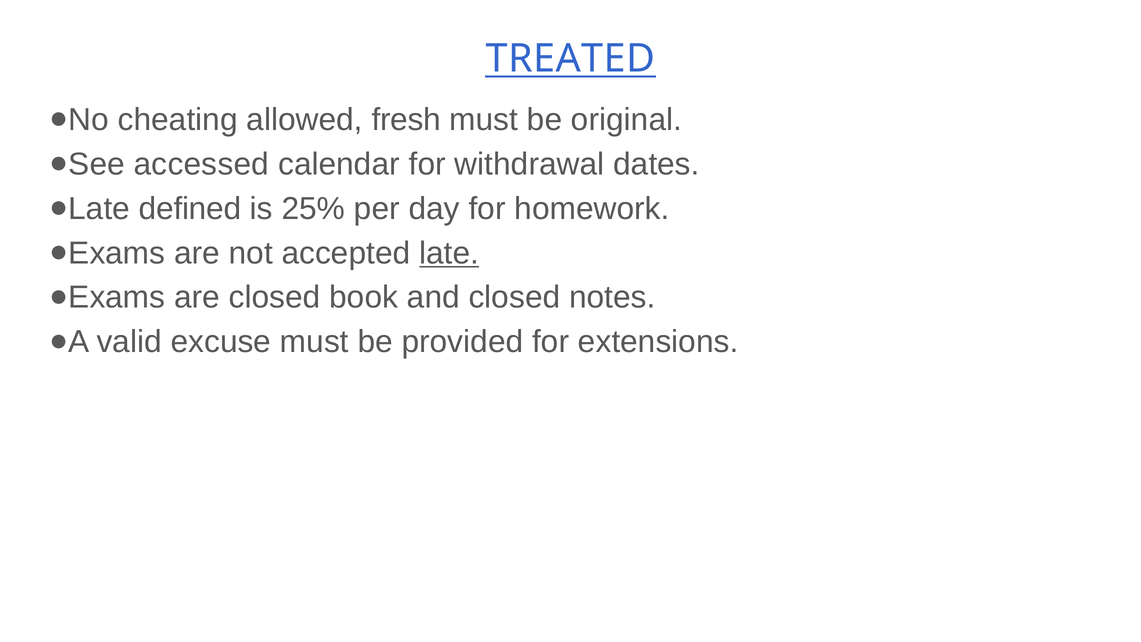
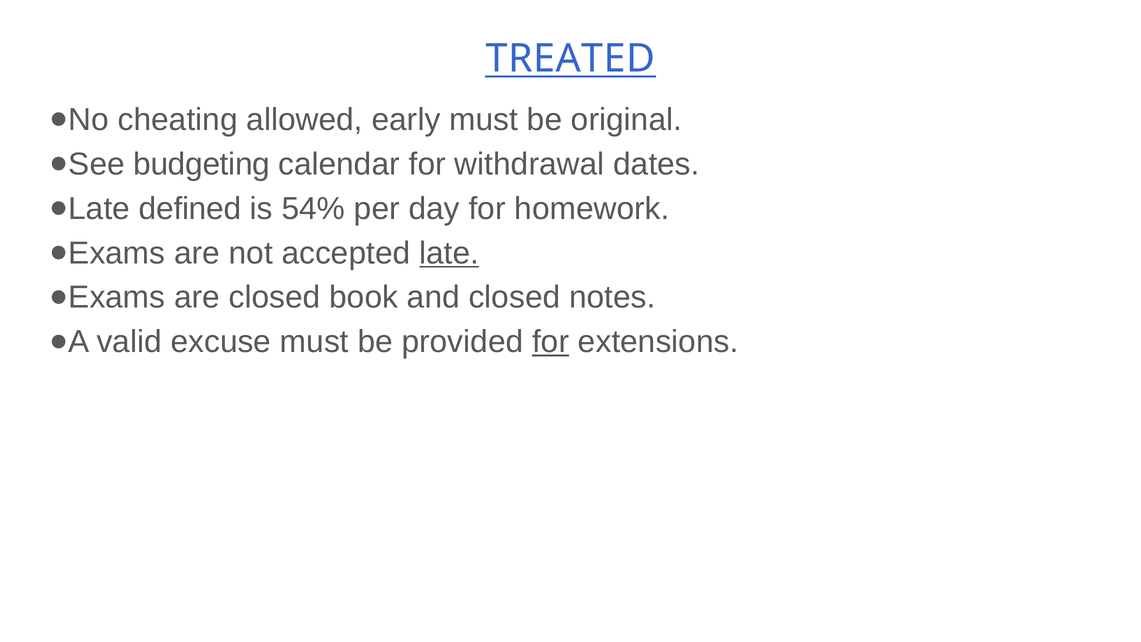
fresh: fresh -> early (406, 120)
accessed: accessed -> budgeting (202, 164)
25%: 25% -> 54% (313, 209)
for underline: none -> present (551, 342)
